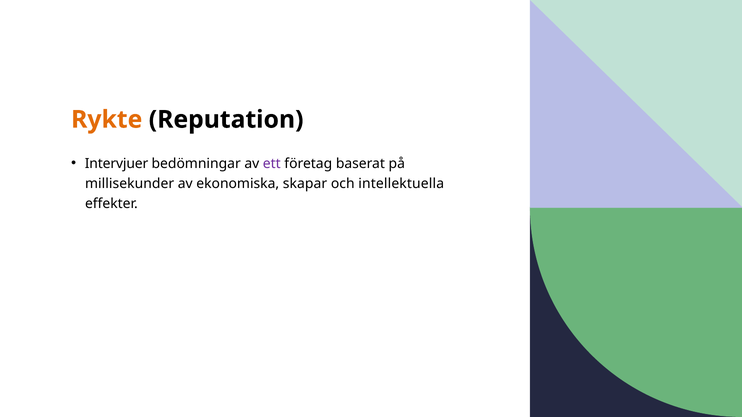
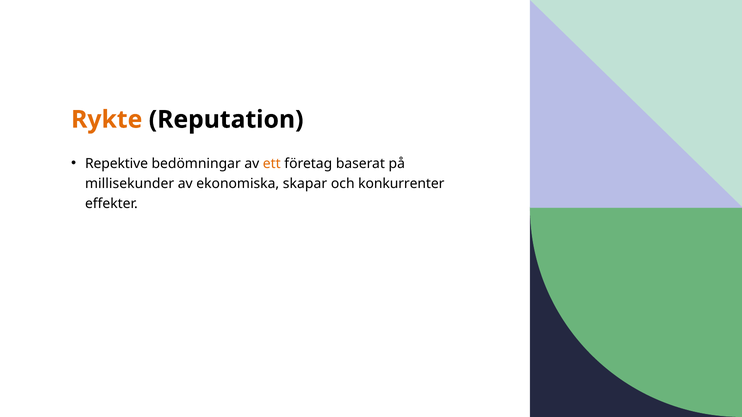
Intervjuer: Intervjuer -> Repektive (117, 164)
ett colour: purple -> orange (272, 164)
intellektuella: intellektuella -> konkurrenter (401, 184)
